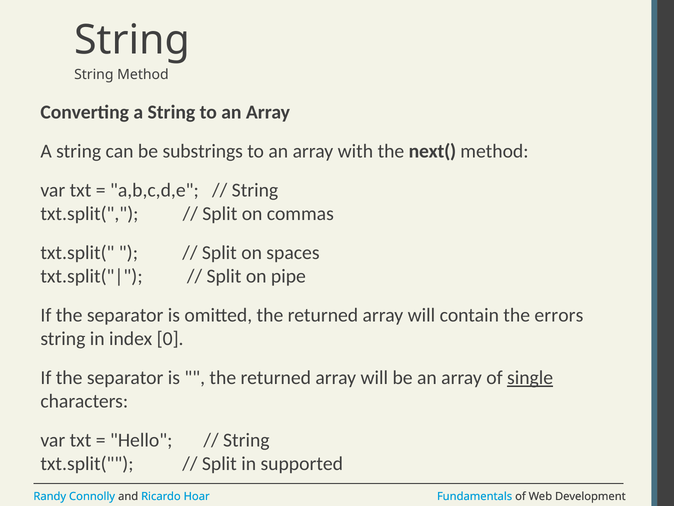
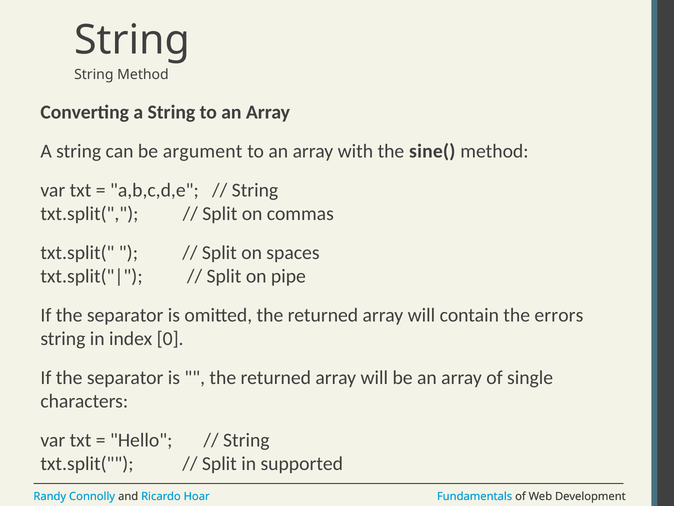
substrings: substrings -> argument (203, 151)
next(: next( -> sine( (432, 151)
single underline: present -> none (530, 377)
